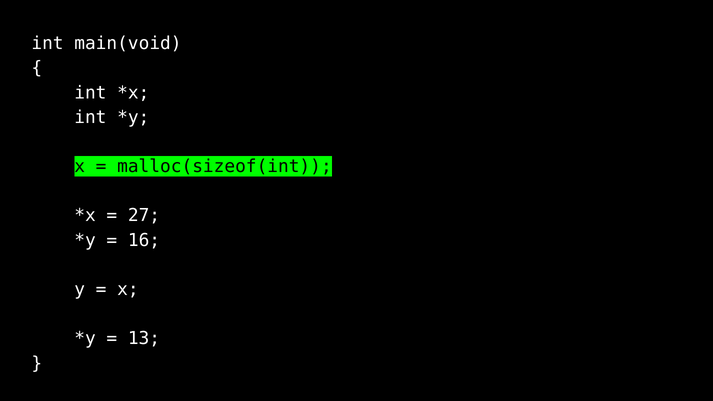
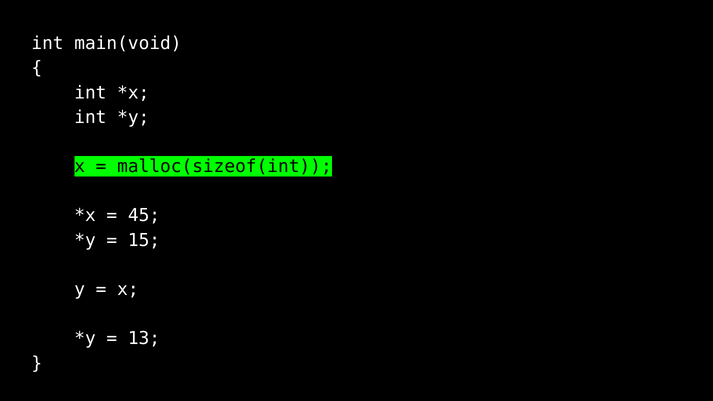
27: 27 -> 45 (144, 216)
16: 16 -> 15 (144, 240)
